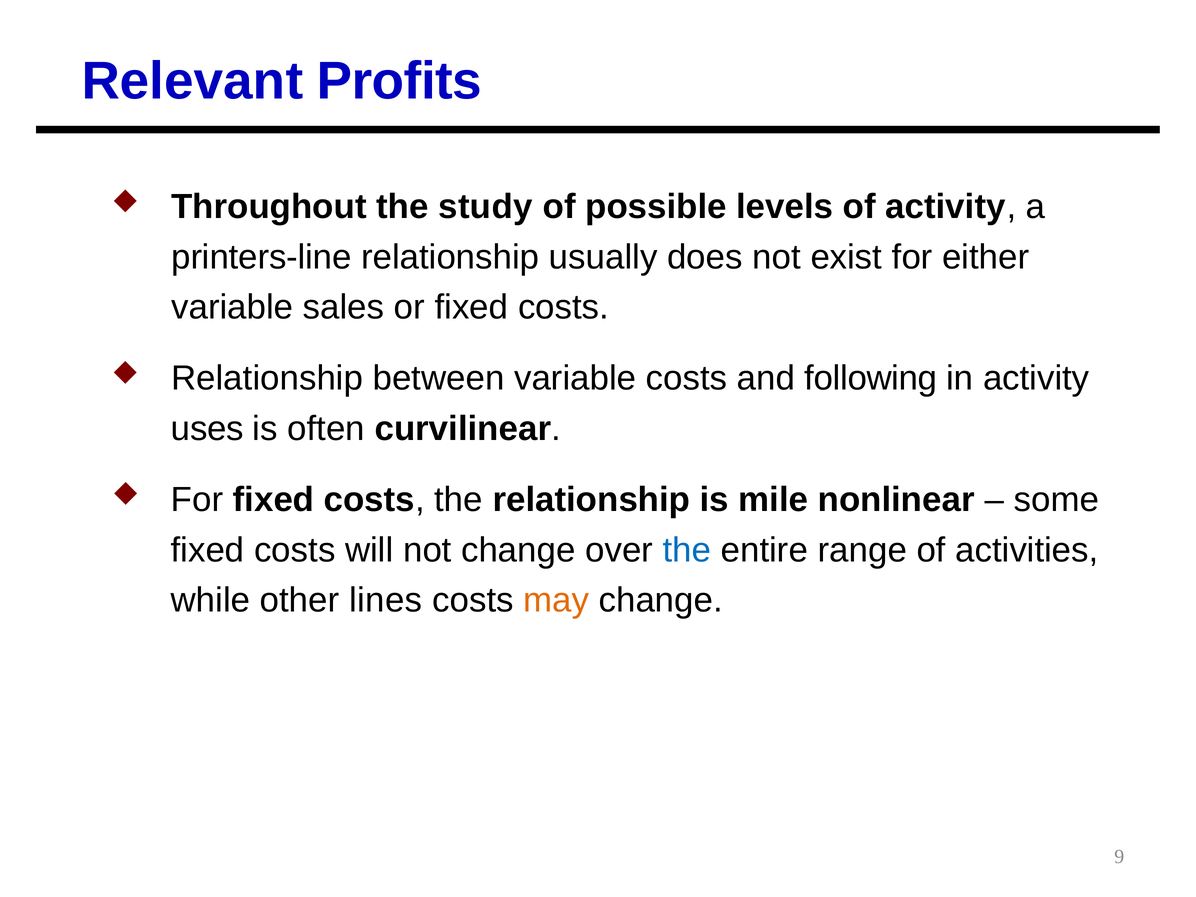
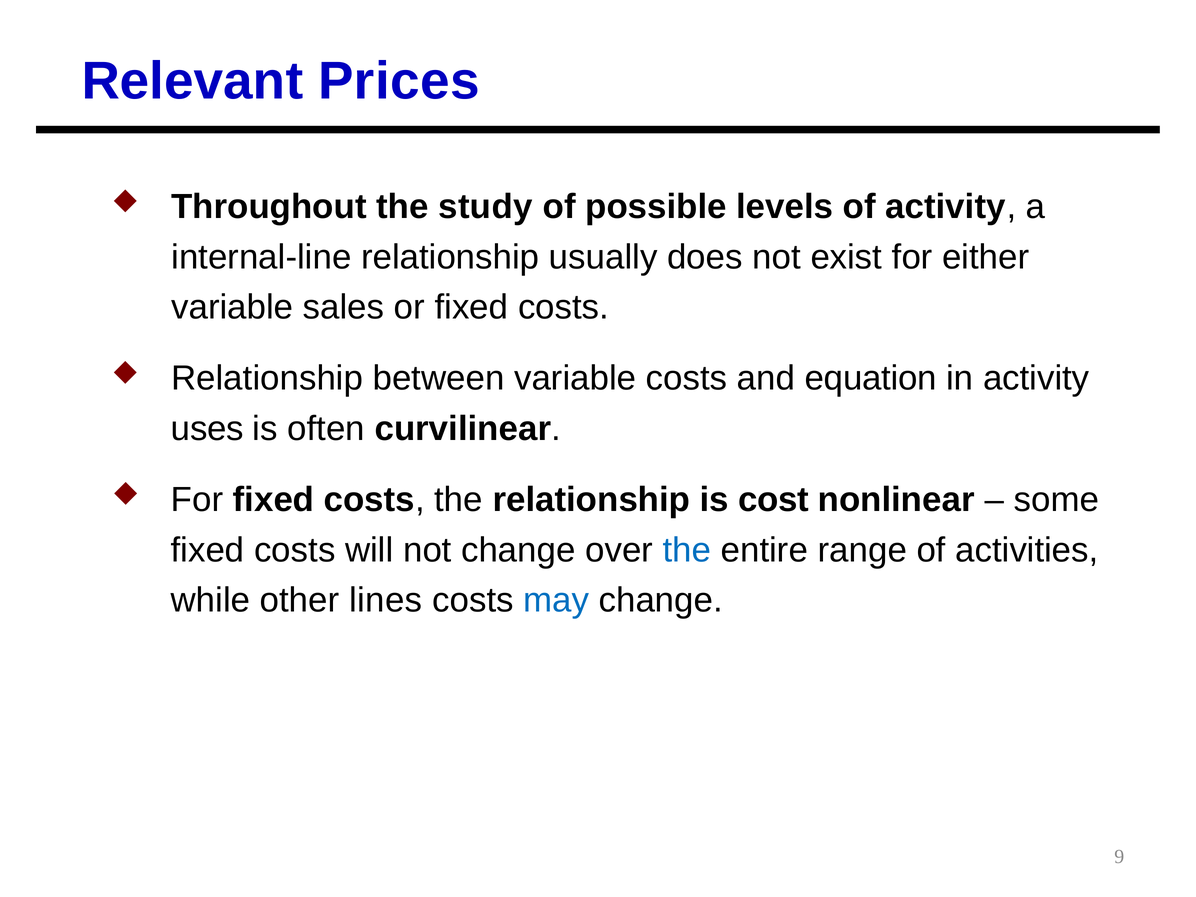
Profits: Profits -> Prices (399, 81)
printers-line: printers-line -> internal-line (261, 257)
following: following -> equation (871, 378)
mile: mile -> cost (773, 500)
may colour: orange -> blue (556, 600)
